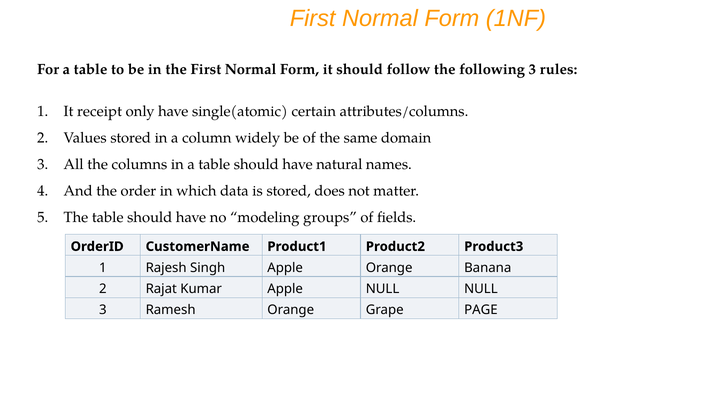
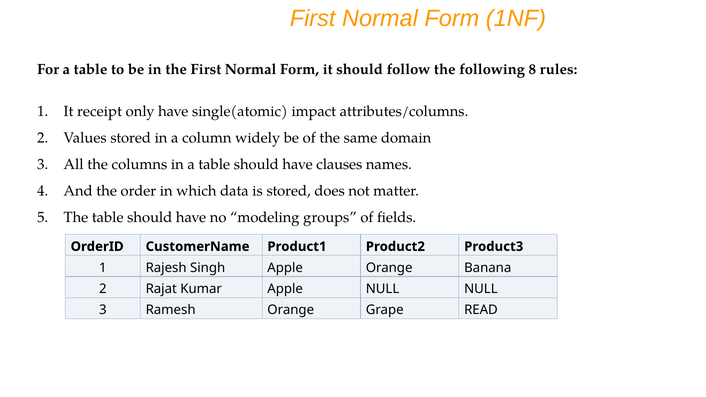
following 3: 3 -> 8 (532, 69)
certain: certain -> impact (314, 112)
natural: natural -> clauses (339, 165)
PAGE: PAGE -> READ (481, 310)
